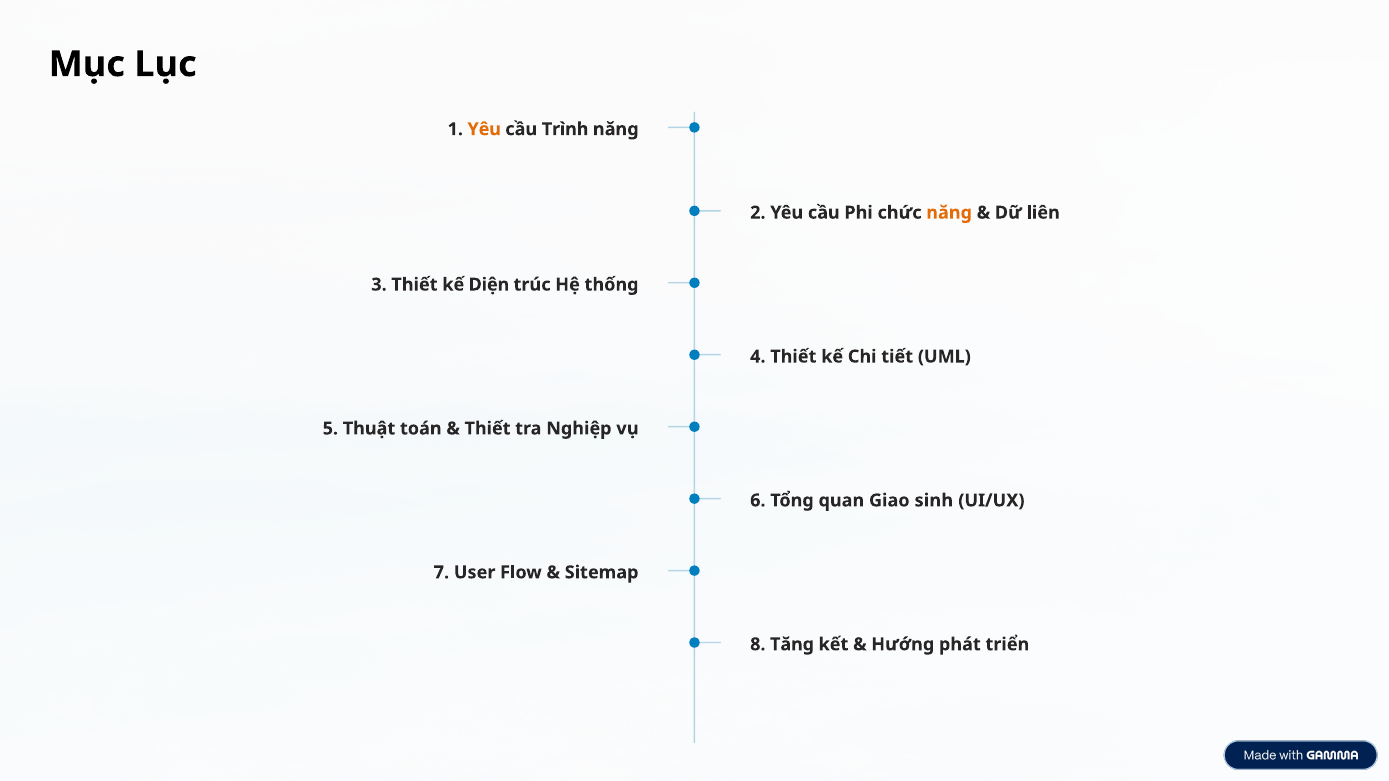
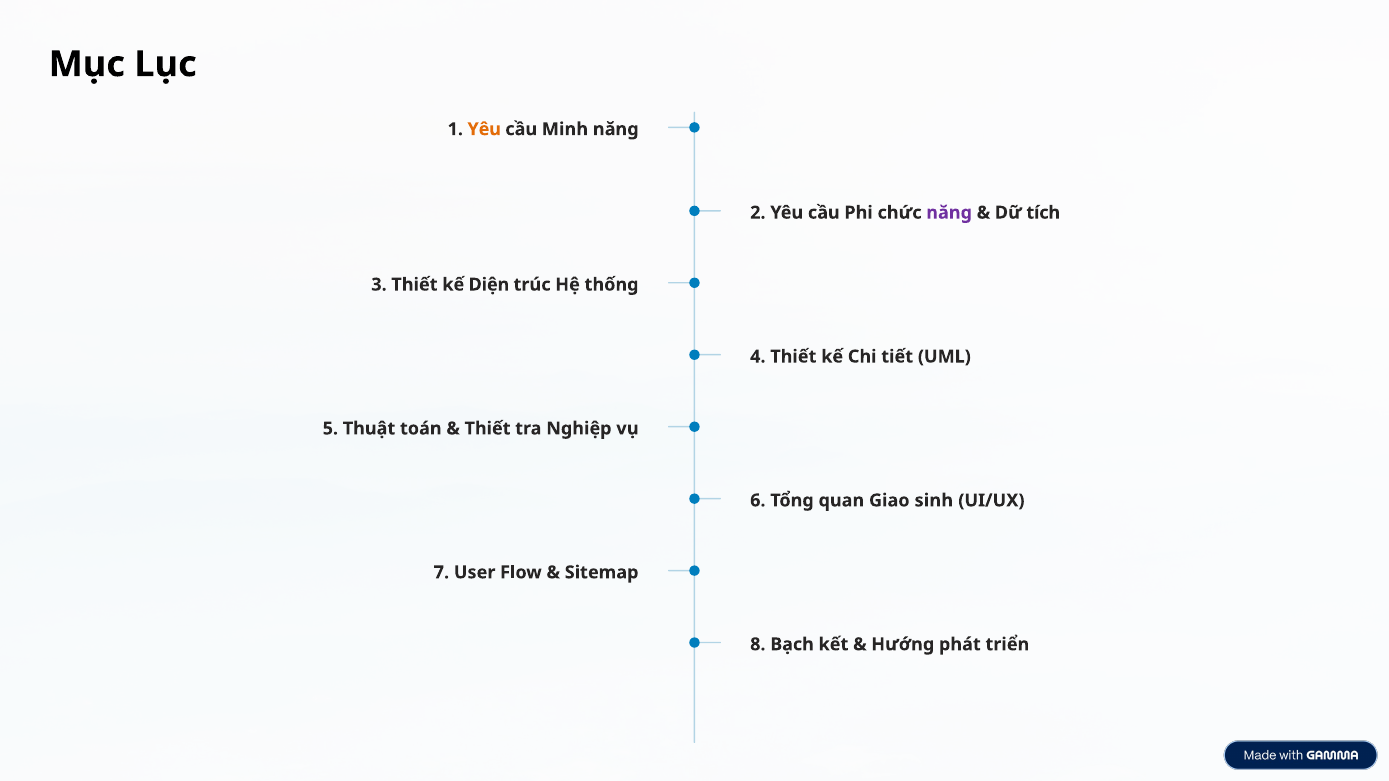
Trình: Trình -> Minh (565, 129)
năng colour: orange -> purple (949, 213)
liên: liên -> tích (1043, 213)
Tăng: Tăng -> Bạch (792, 645)
